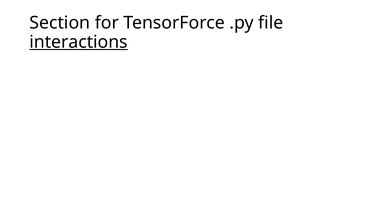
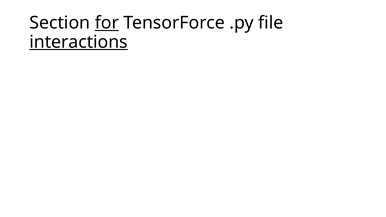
for underline: none -> present (107, 23)
